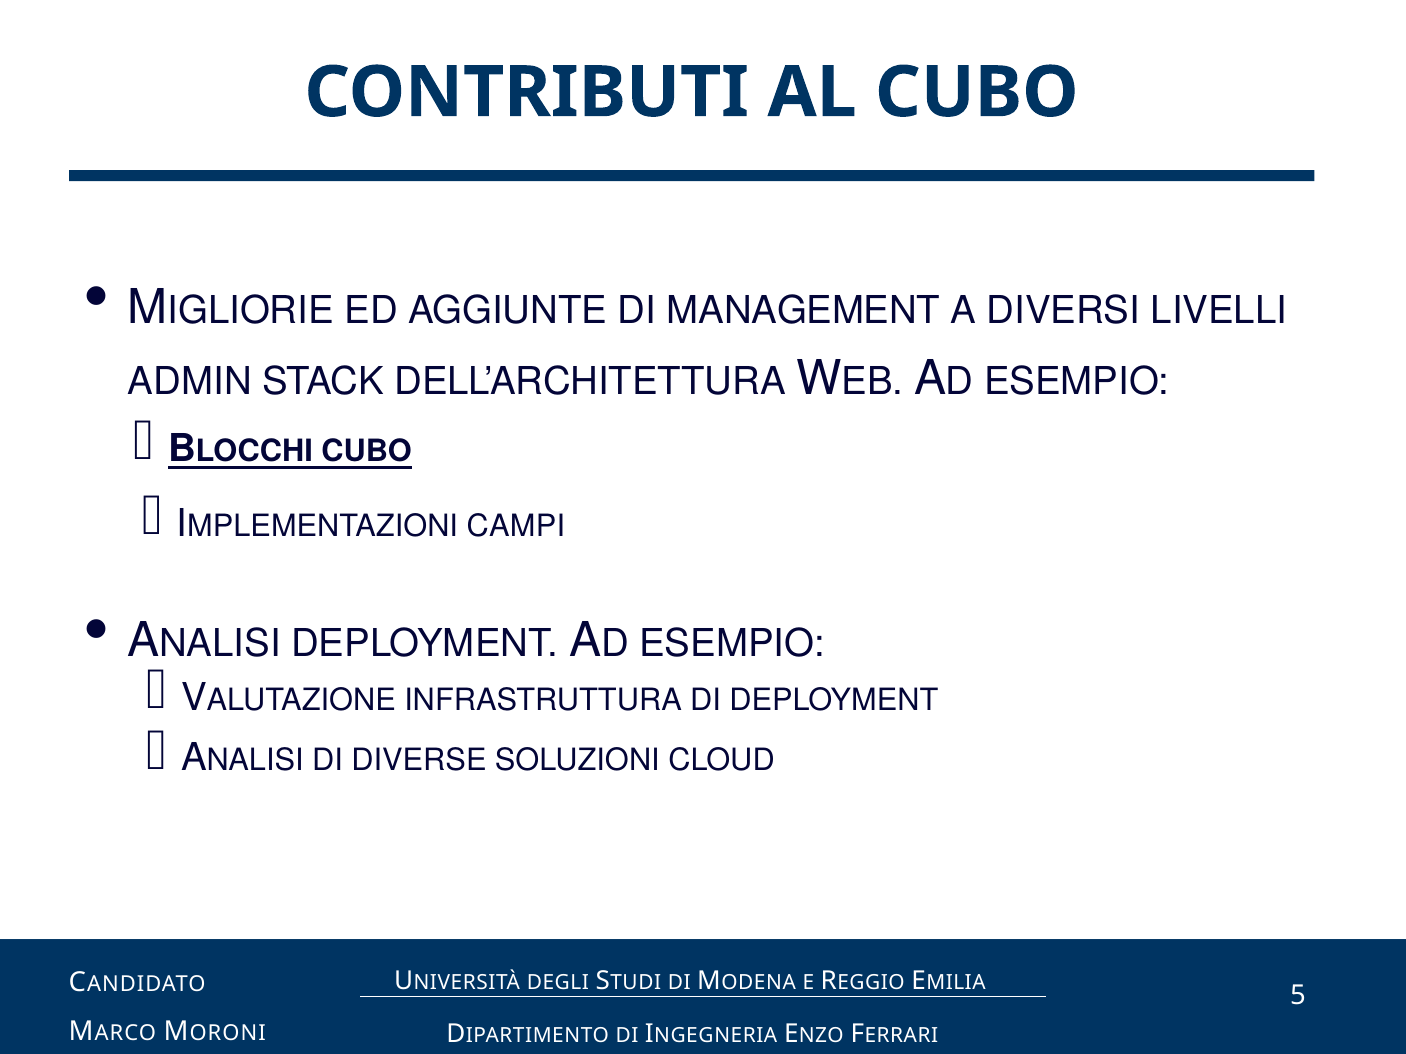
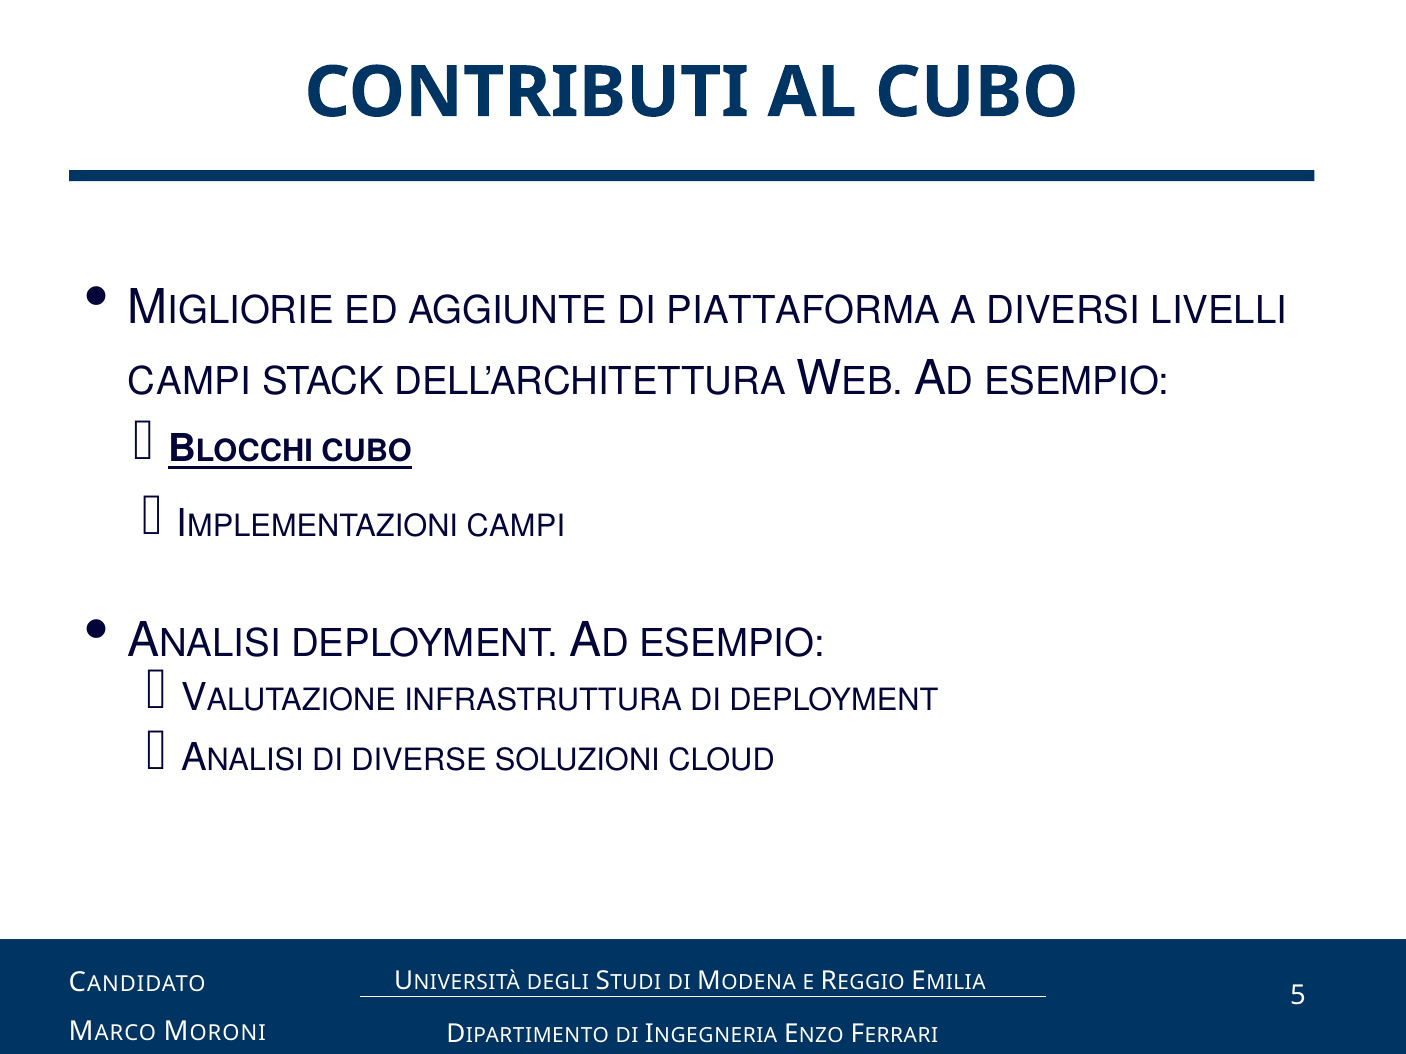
MANAGEMENT: MANAGEMENT -> PIATTAFORMA (804, 311)
ADMIN: ADMIN -> CAMPI (190, 382)
